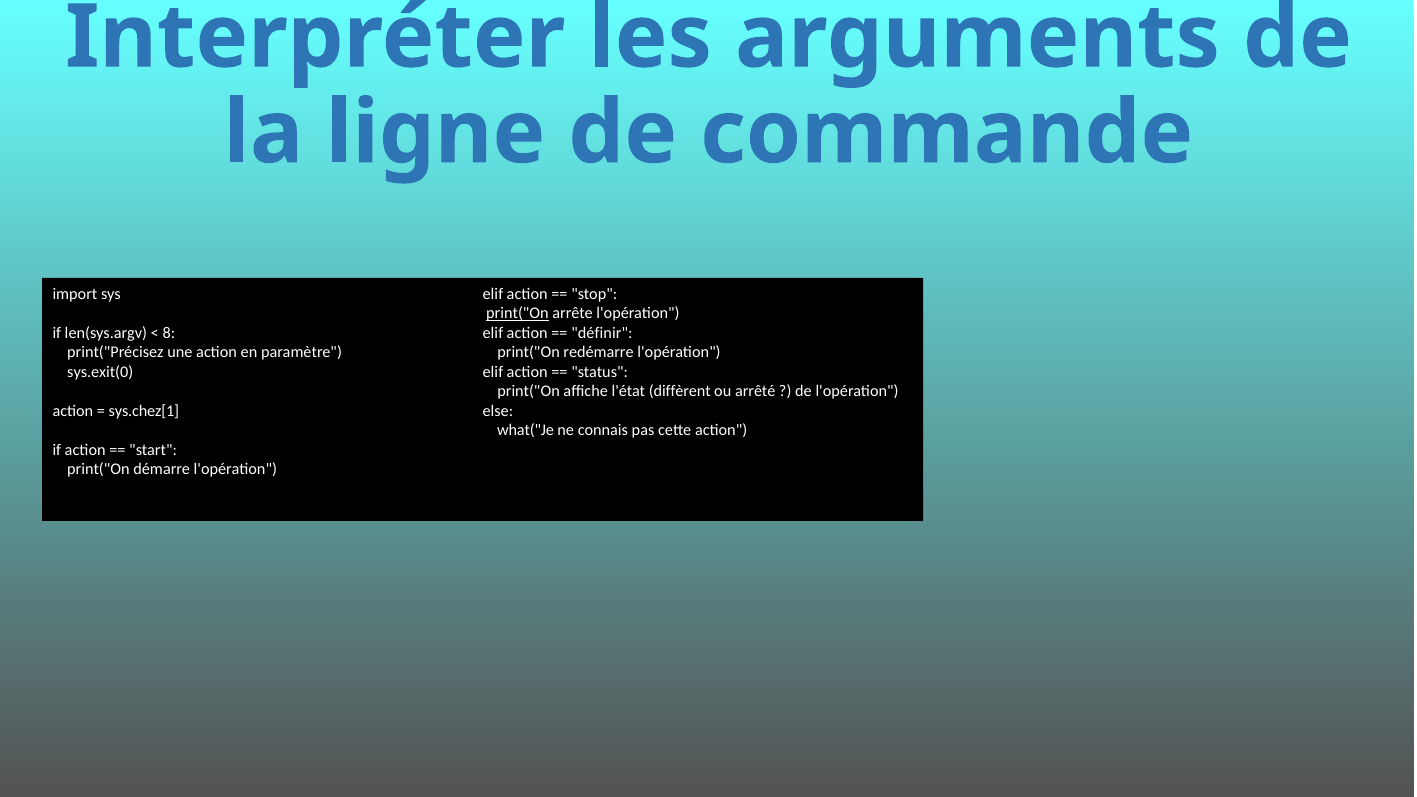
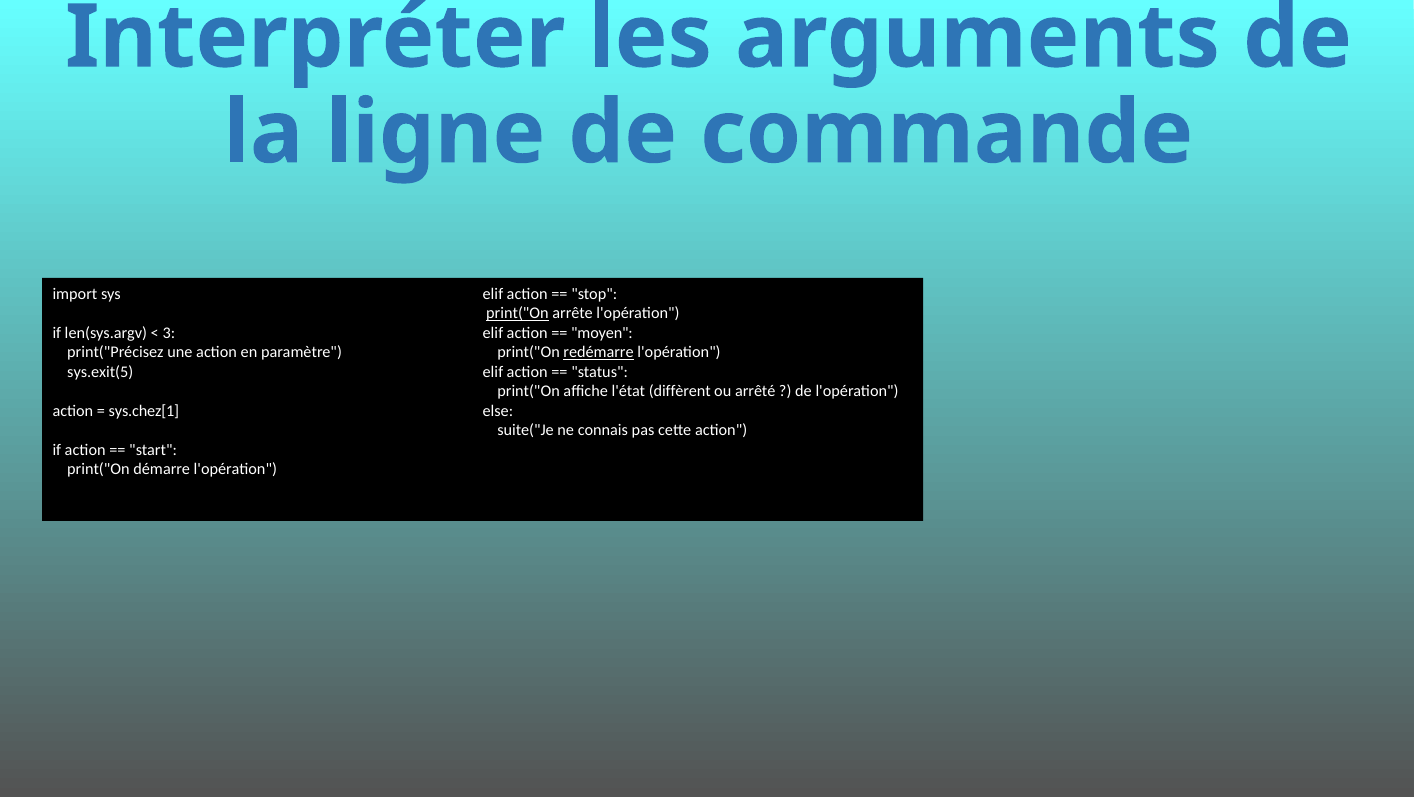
8: 8 -> 3 (169, 333)
définir: définir -> moyen (602, 333)
redémarre underline: none -> present (599, 353)
sys.exit(0: sys.exit(0 -> sys.exit(5 (100, 372)
what("Je: what("Je -> suite("Je (526, 430)
